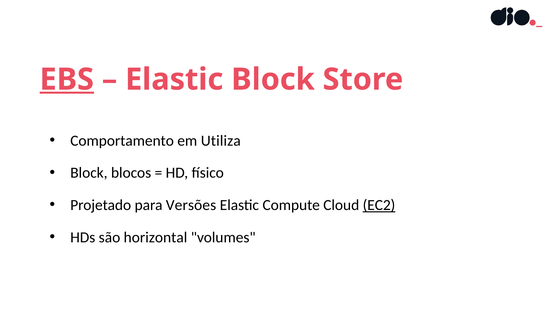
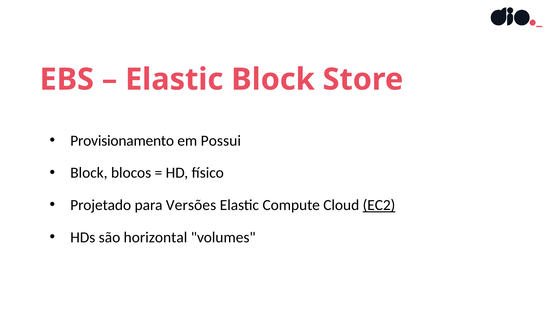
EBS underline: present -> none (67, 79)
Comportamento: Comportamento -> Provisionamento (122, 140)
Utiliza: Utiliza -> Possui (221, 140)
